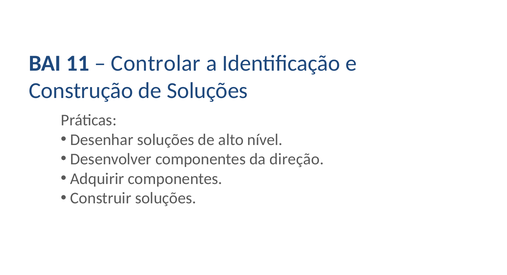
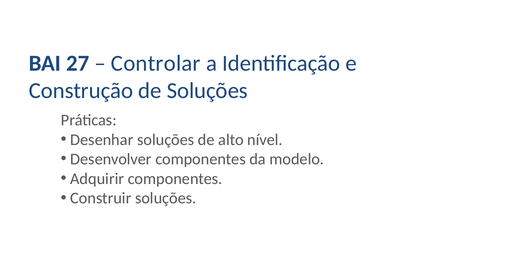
11: 11 -> 27 (78, 63)
direção: direção -> modelo (297, 159)
